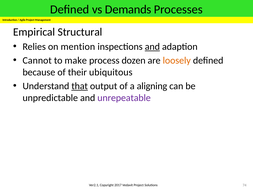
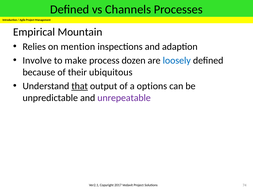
Demands: Demands -> Channels (128, 9)
Structural: Structural -> Mountain (80, 32)
and underline: present -> none (152, 47)
Cannot: Cannot -> Involve (37, 60)
loosely colour: orange -> blue (177, 60)
aligning: aligning -> options (152, 86)
